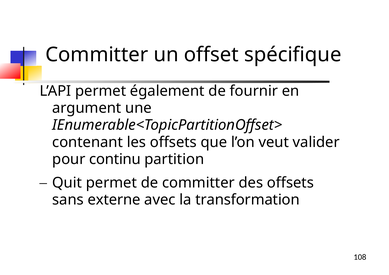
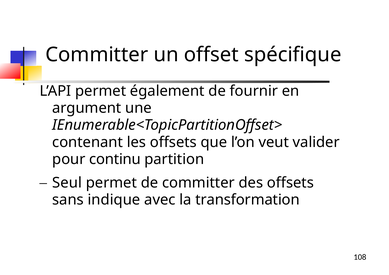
Quit: Quit -> Seul (67, 183)
externe: externe -> indique (114, 200)
